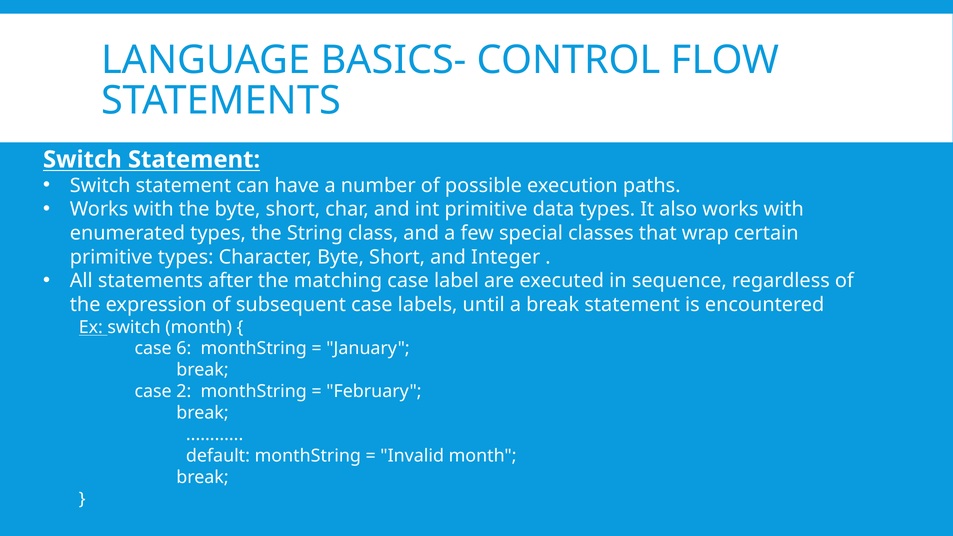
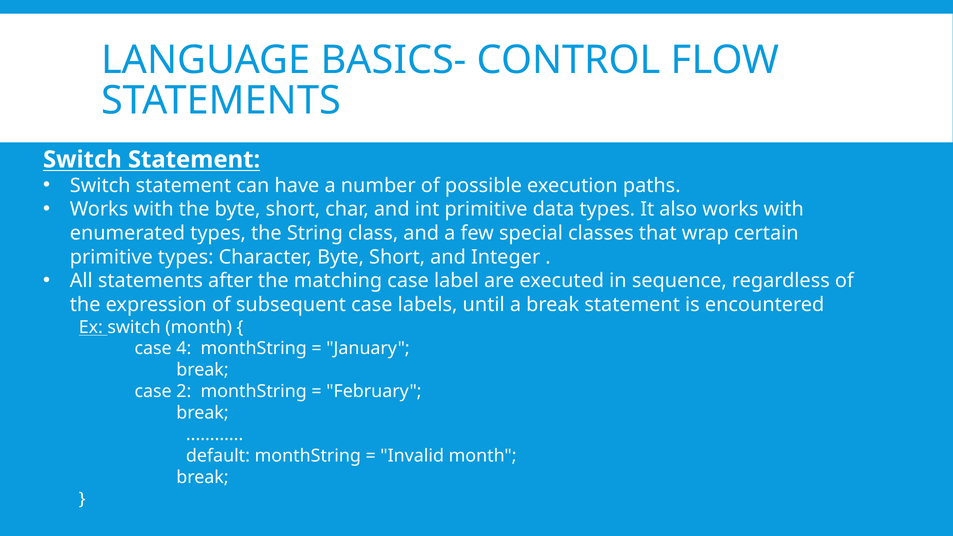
6: 6 -> 4 (184, 349)
